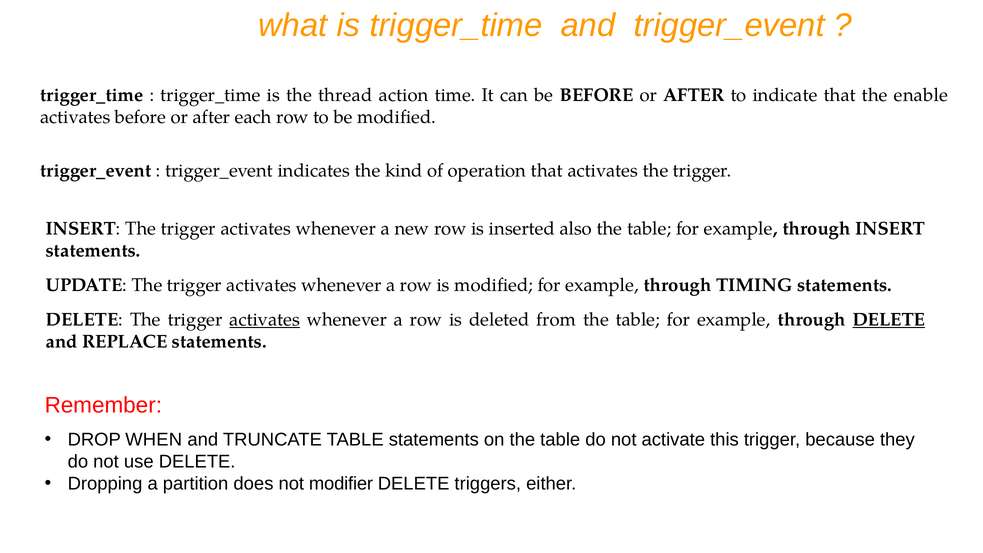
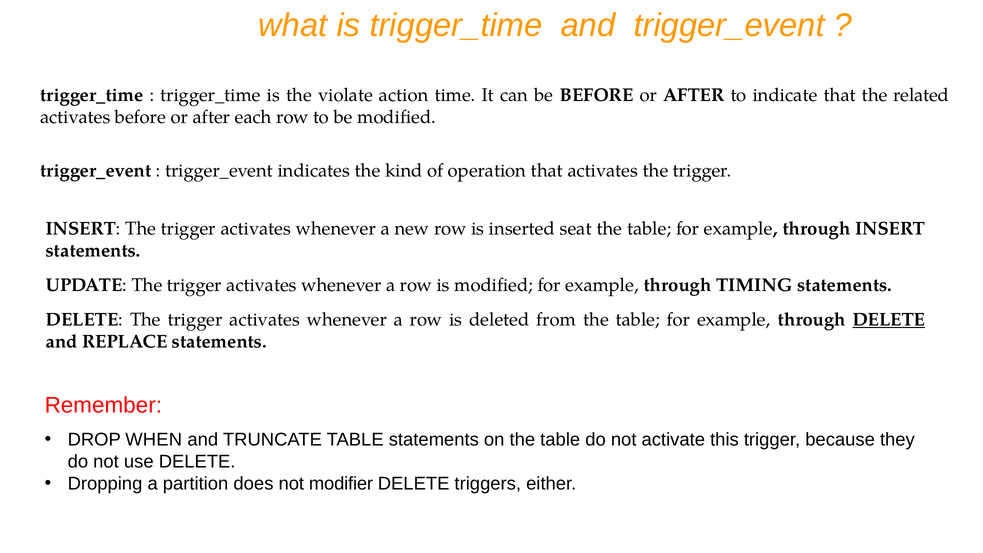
thread: thread -> violate (345, 95)
enable: enable -> related (921, 95)
also: also -> seat (576, 229)
activates underline: present -> none (265, 320)
